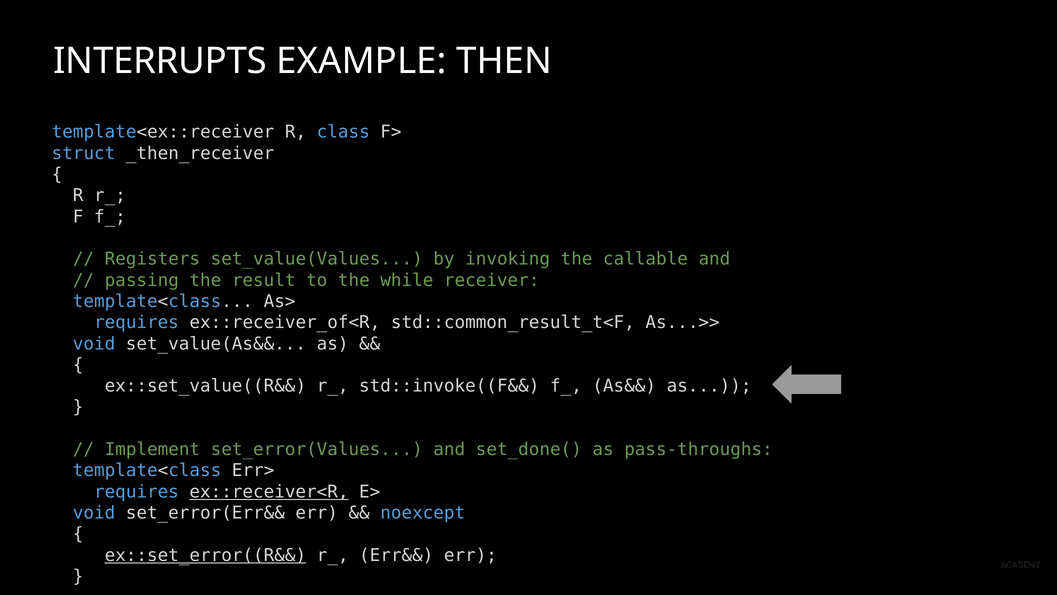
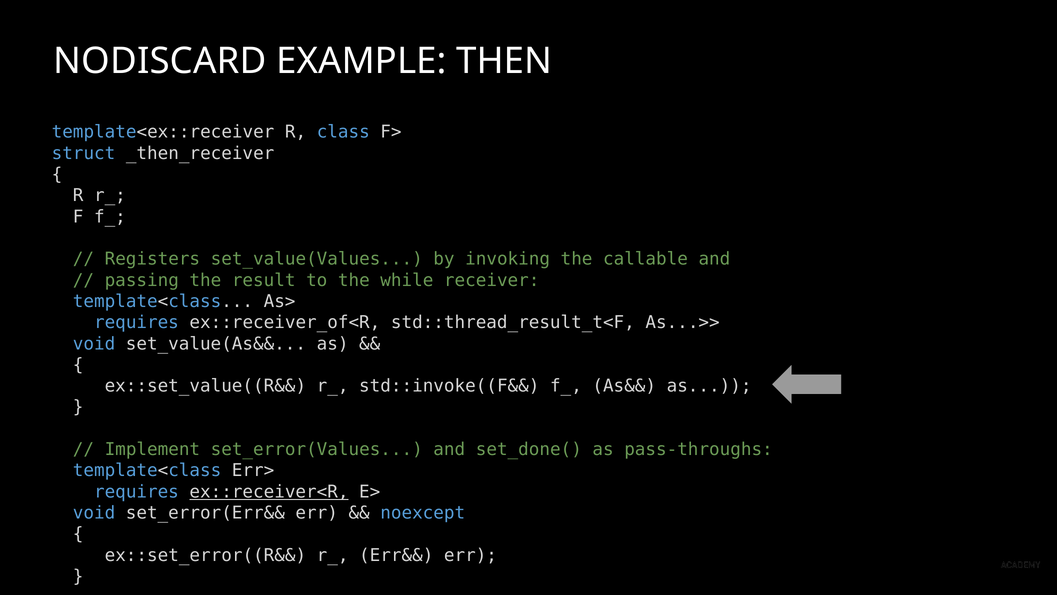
INTERRUPTS: INTERRUPTS -> NODISCARD (160, 61)
std::common_result_t<F: std::common_result_t<F -> std::thread_result_t<F (513, 322)
ex::set_error((R&& underline: present -> none (205, 555)
